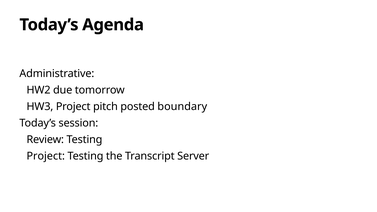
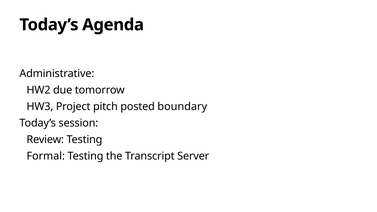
Project: Project -> Formal (46, 156)
